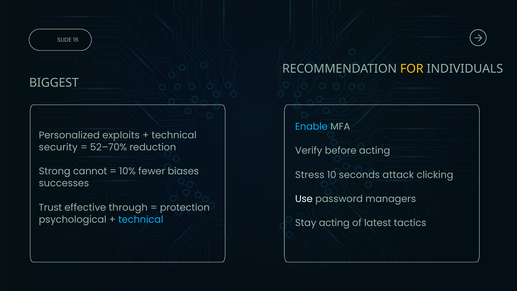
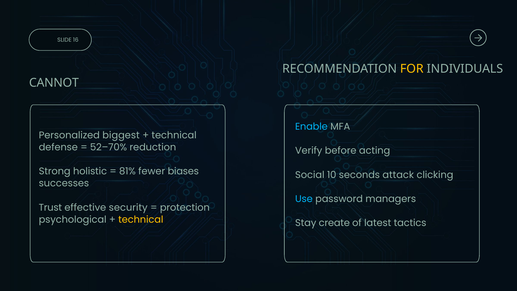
BIGGEST: BIGGEST -> CANNOT (54, 83)
exploits: exploits -> biggest (121, 135)
security: security -> defense (58, 147)
cannot: cannot -> holistic (90, 171)
10%: 10% -> 81% (127, 171)
Stress: Stress -> Social (310, 175)
Use colour: white -> light blue (304, 199)
through: through -> security (128, 207)
technical colour: light blue -> yellow (141, 220)
Stay acting: acting -> create (334, 223)
